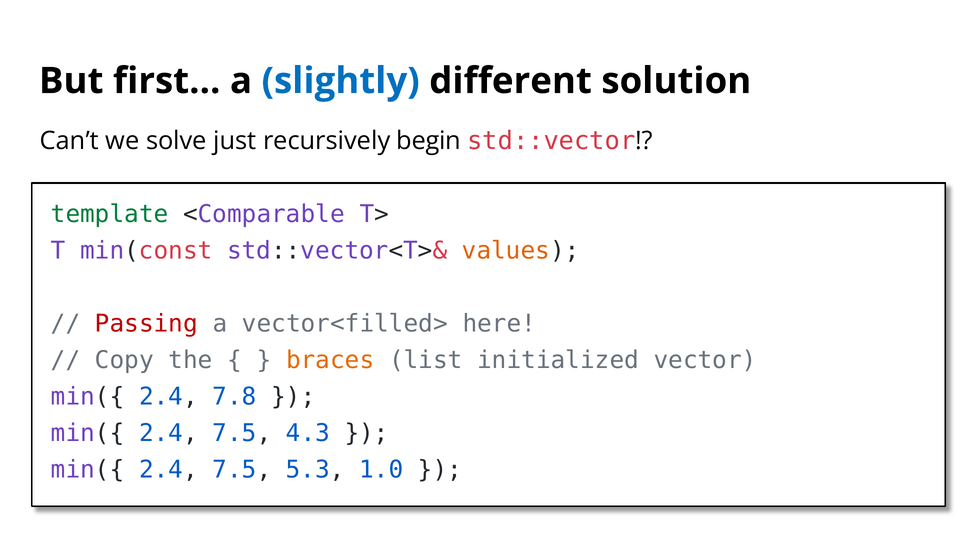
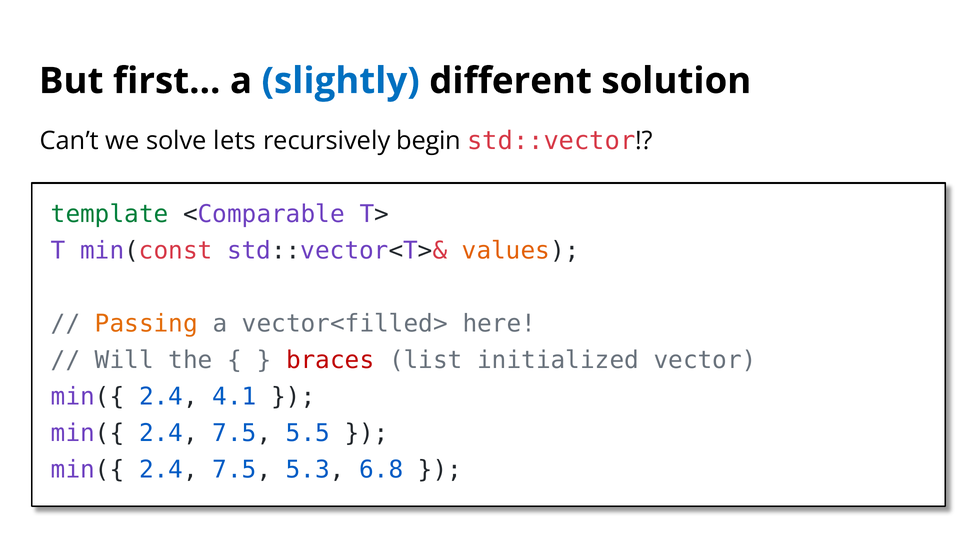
just: just -> lets (235, 141)
Passing colour: red -> orange (146, 324)
Copy: Copy -> Will (124, 361)
braces colour: orange -> red (330, 361)
7.8: 7.8 -> 4.1 (234, 397)
4.3: 4.3 -> 5.5 (308, 434)
1.0: 1.0 -> 6.8 (381, 470)
